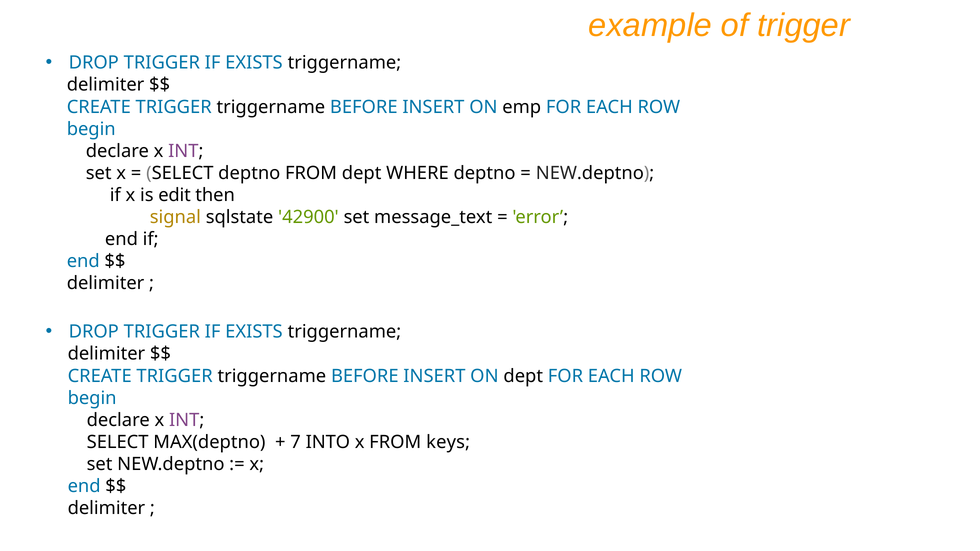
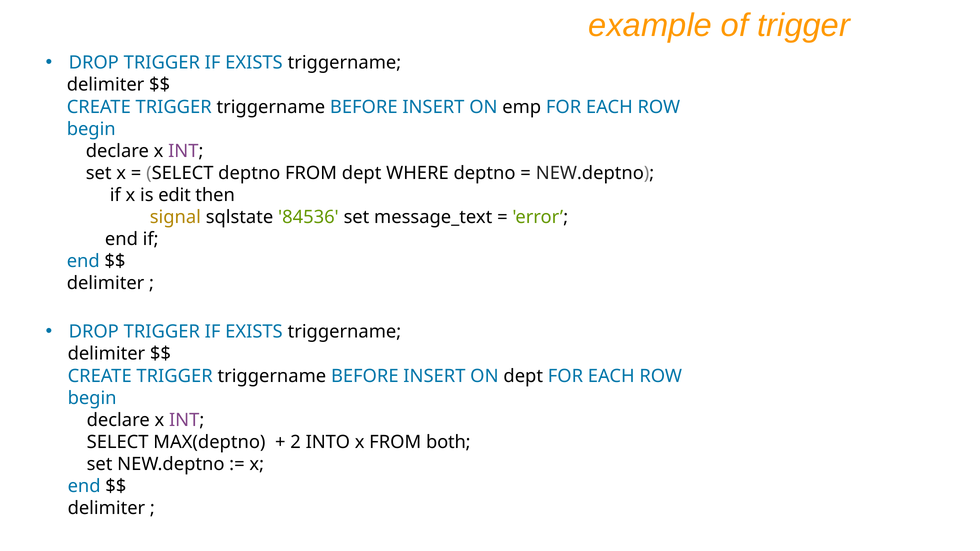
42900: 42900 -> 84536 (308, 217)
7: 7 -> 2 (296, 442)
keys: keys -> both (448, 442)
